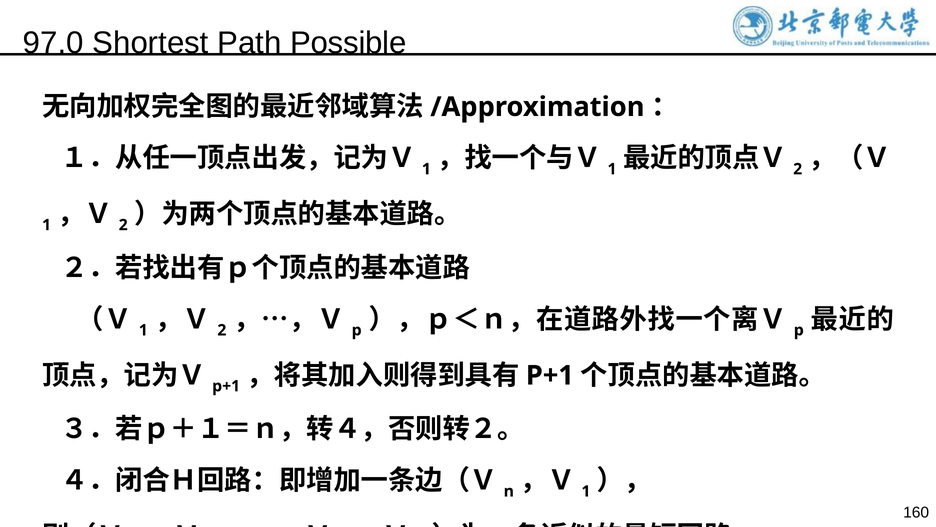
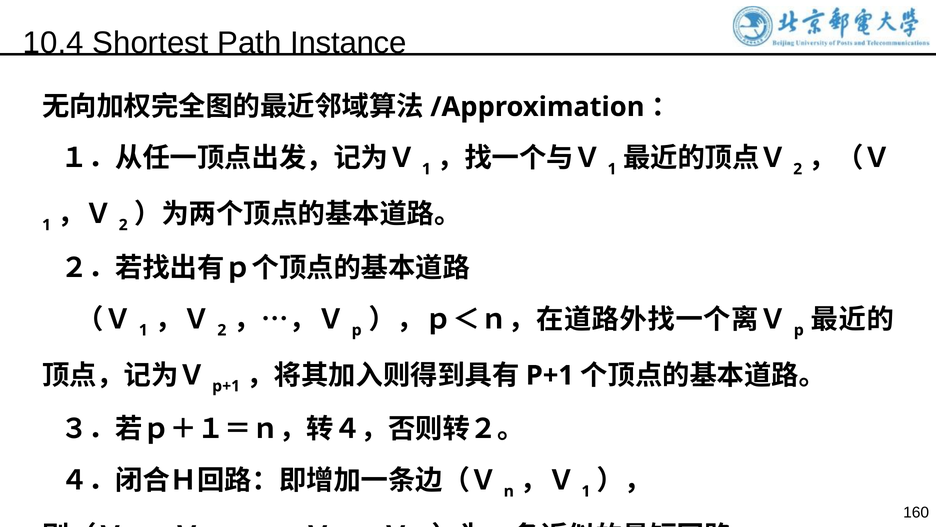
97.0: 97.0 -> 10.4 (53, 43)
Possible: Possible -> Instance (348, 43)
